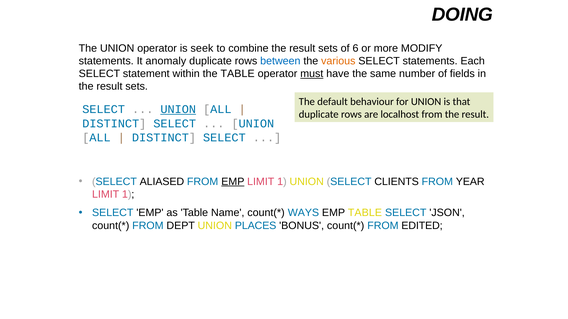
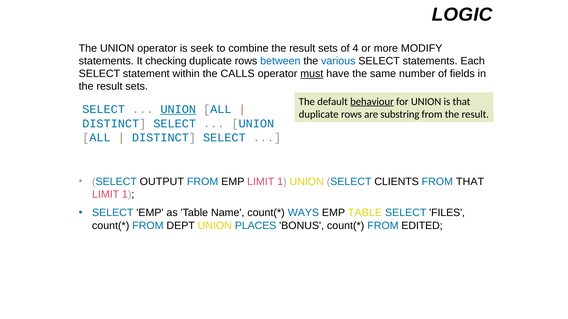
DOING: DOING -> LOGIC (462, 15)
6: 6 -> 4 (355, 48)
anomaly: anomaly -> checking (166, 61)
various colour: orange -> blue (338, 61)
the TABLE: TABLE -> CALLS (238, 74)
behaviour underline: none -> present (372, 102)
localhost: localhost -> substring (400, 115)
ALIASED: ALIASED -> OUTPUT (162, 182)
EMP underline: present -> none (233, 182)
FROM YEAR: YEAR -> THAT (470, 182)
JSON: JSON -> FILES (447, 213)
